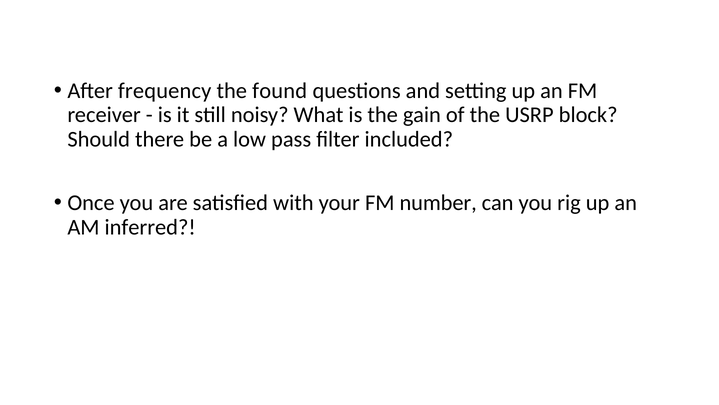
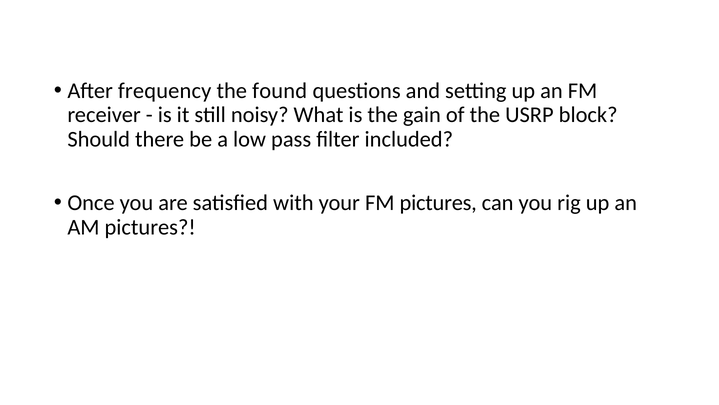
FM number: number -> pictures (438, 203)
AM inferred: inferred -> pictures (150, 227)
